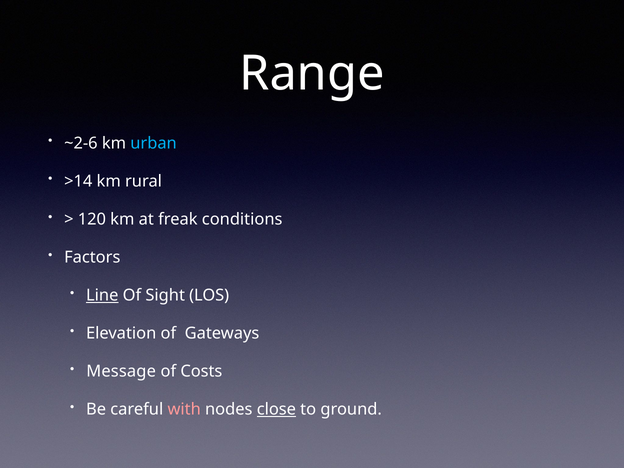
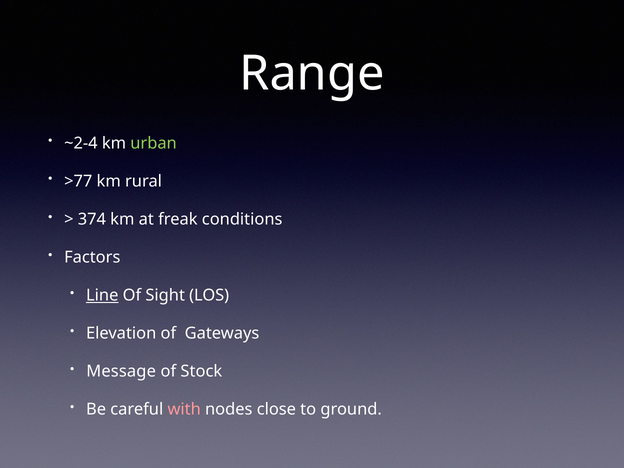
~2-6: ~2-6 -> ~2-4 (81, 143)
urban colour: light blue -> light green (154, 143)
>14: >14 -> >77 (78, 181)
120: 120 -> 374 (92, 219)
Costs: Costs -> Stock (201, 371)
close underline: present -> none (276, 409)
